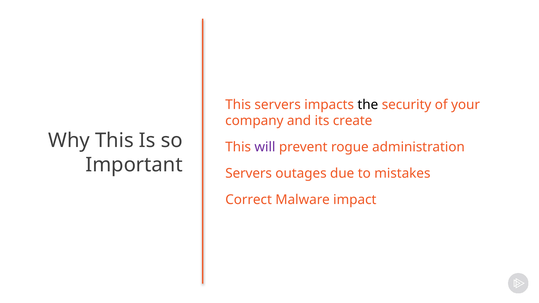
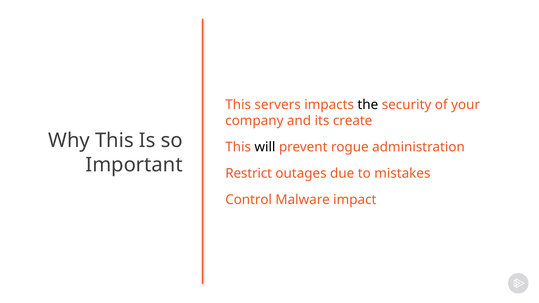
will colour: purple -> black (265, 147)
Servers: Servers -> Restrict (249, 173)
Correct: Correct -> Control (249, 200)
